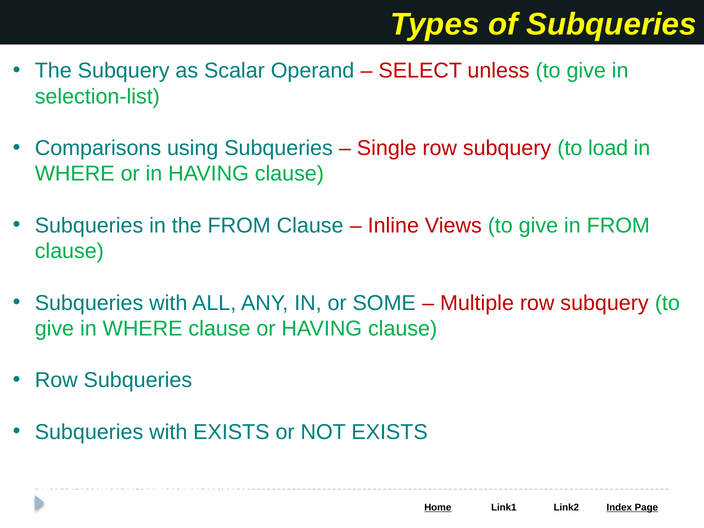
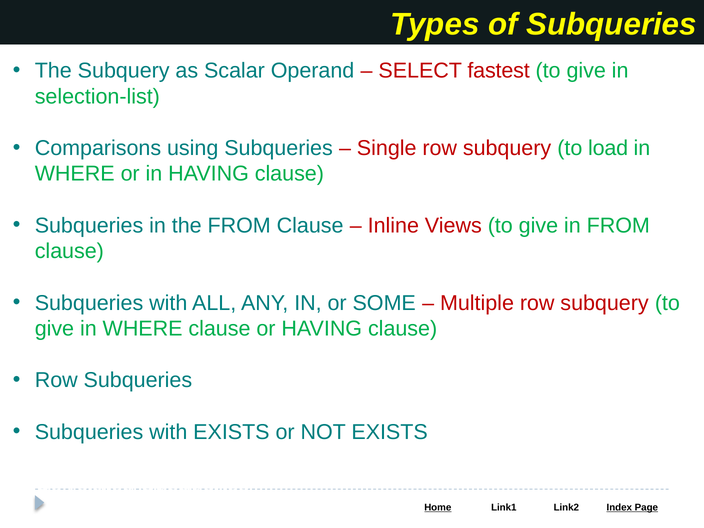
unless: unless -> fastest (499, 71)
